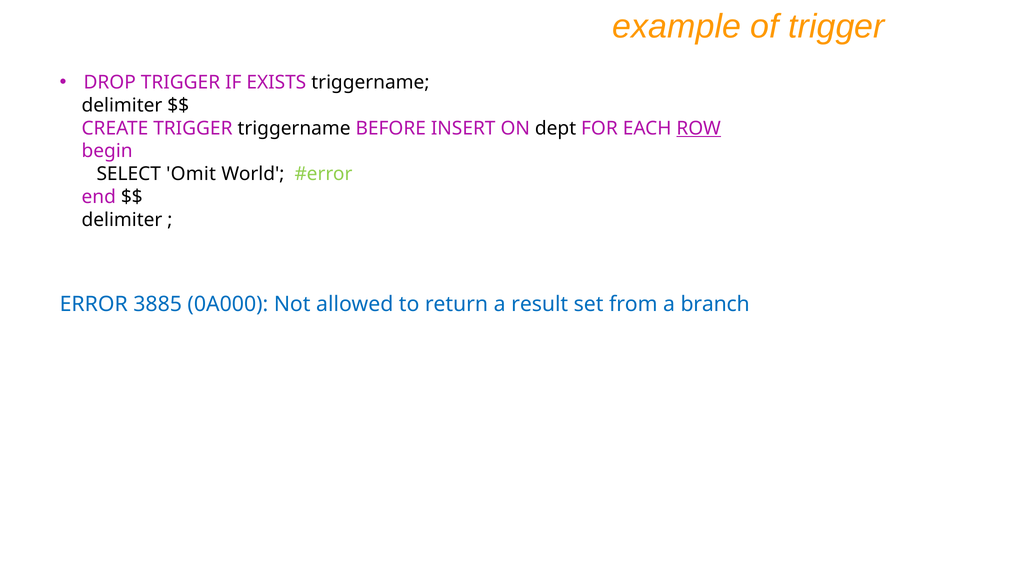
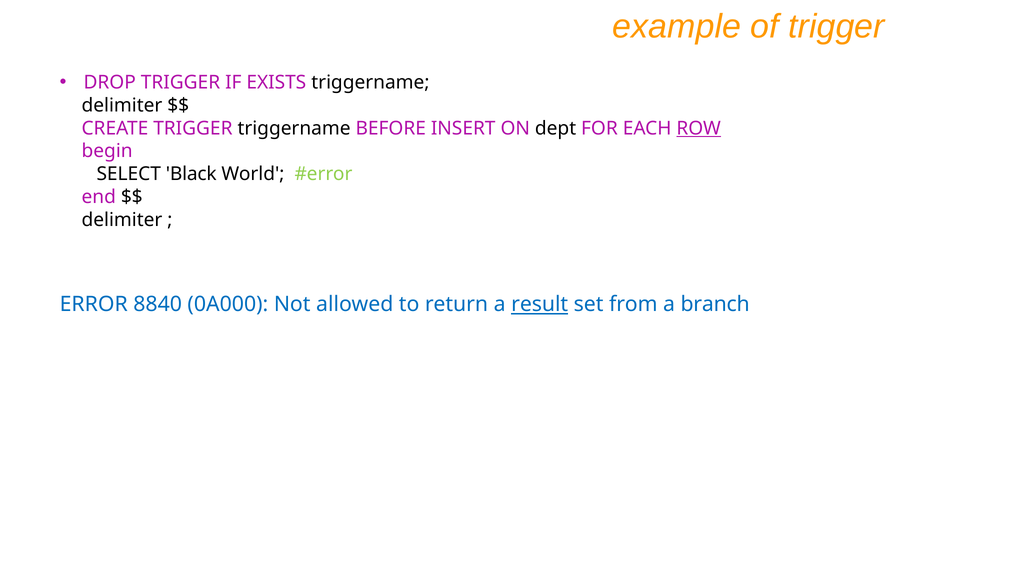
Omit: Omit -> Black (191, 174)
3885: 3885 -> 8840 (158, 305)
result underline: none -> present (540, 305)
